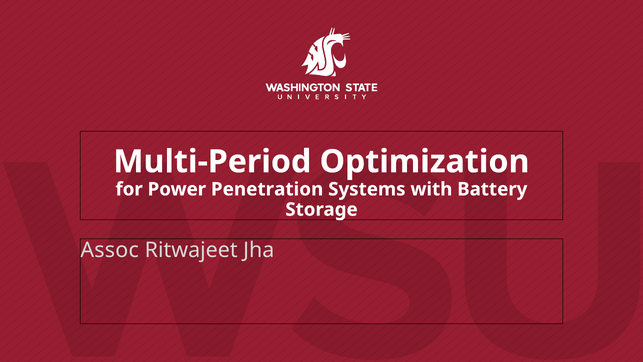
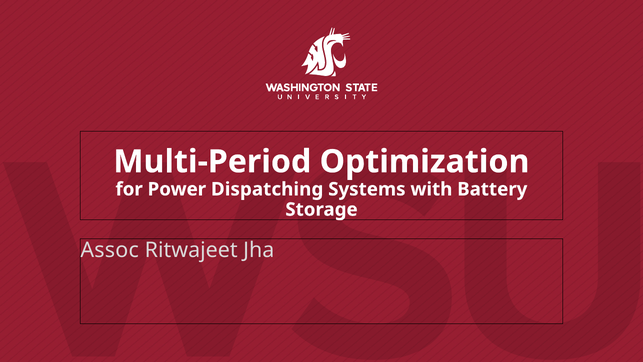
Penetration: Penetration -> Dispatching (267, 189)
